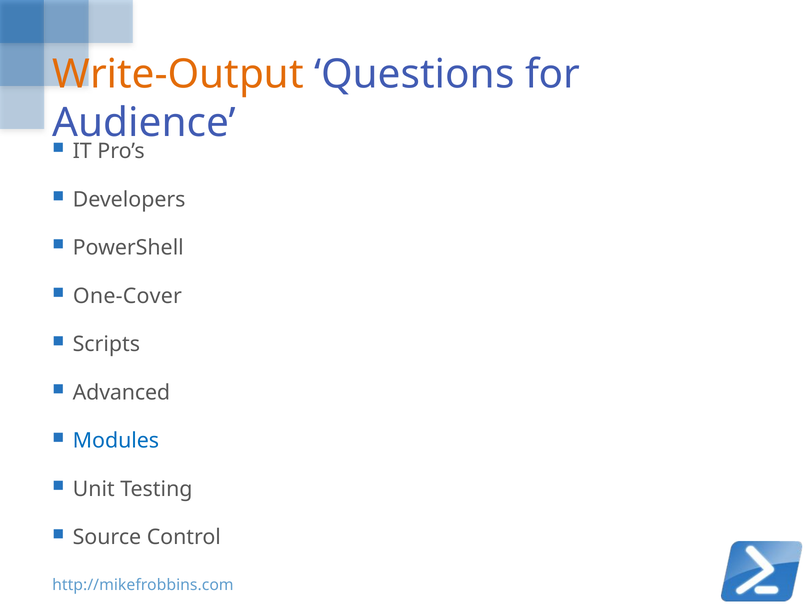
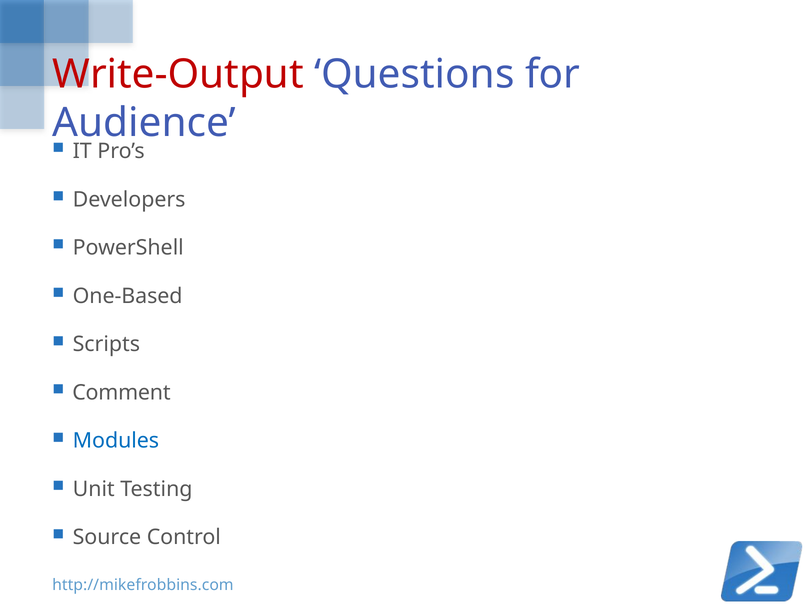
Write-Output colour: orange -> red (178, 74)
One-Cover: One-Cover -> One-Based (128, 296)
Advanced: Advanced -> Comment (121, 393)
